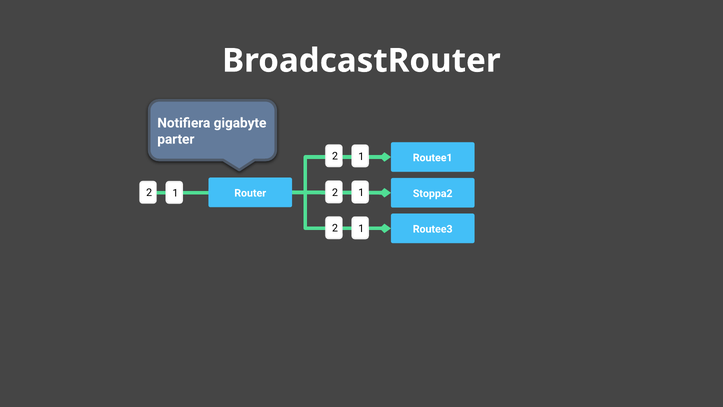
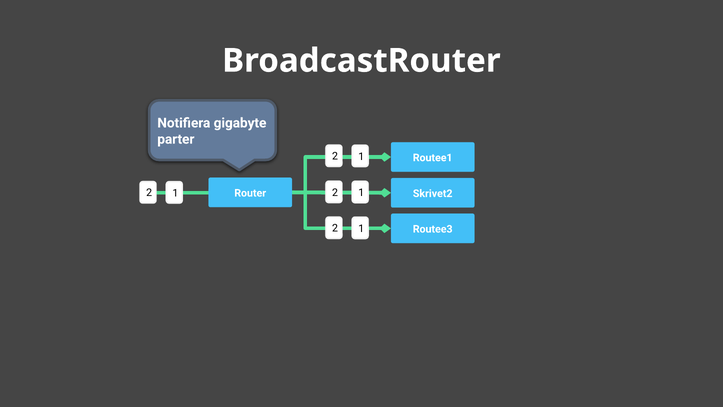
Stoppa2: Stoppa2 -> Skrivet2 (433, 193)
